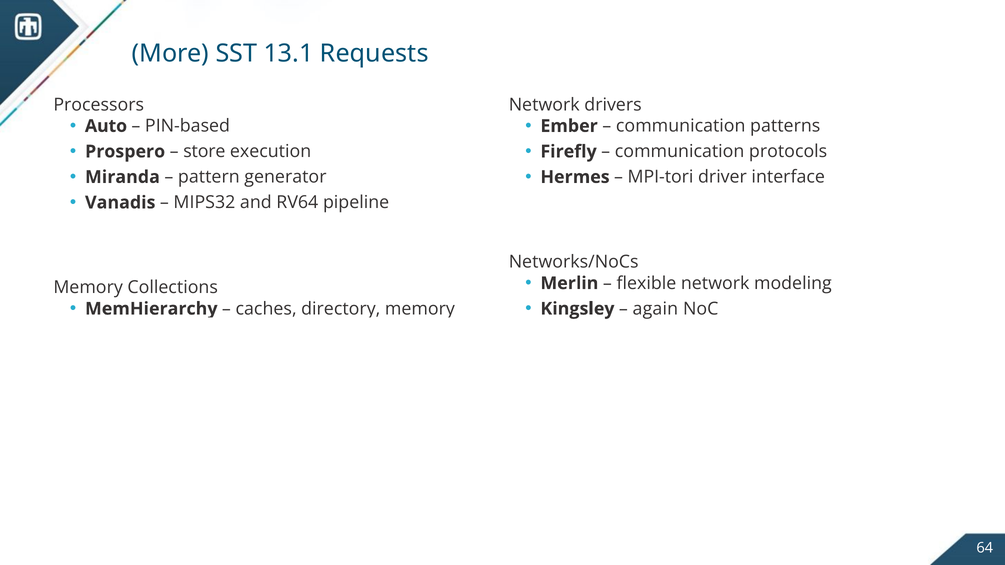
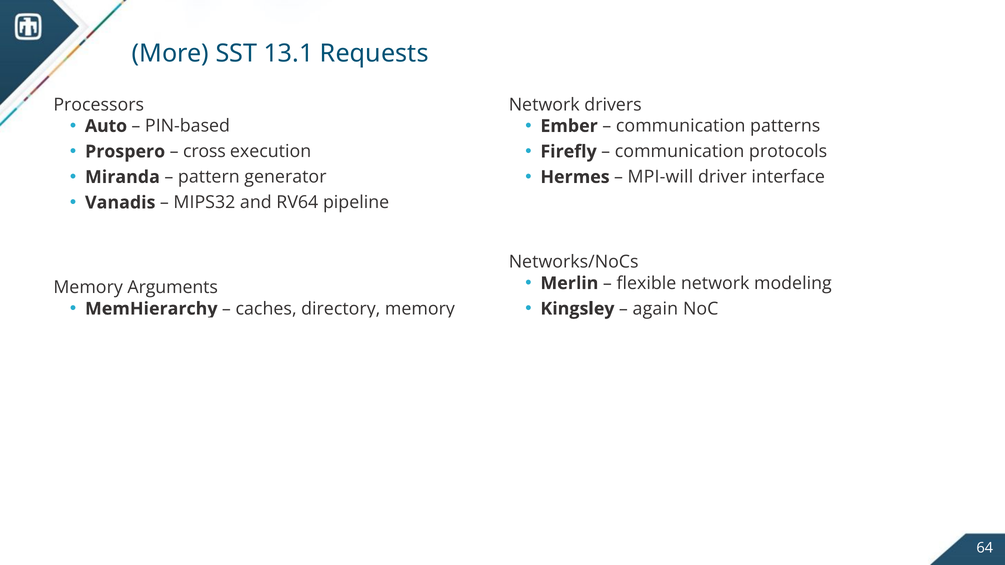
store: store -> cross (204, 152)
MPI-tori: MPI-tori -> MPI-will (660, 177)
Collections: Collections -> Arguments (173, 288)
